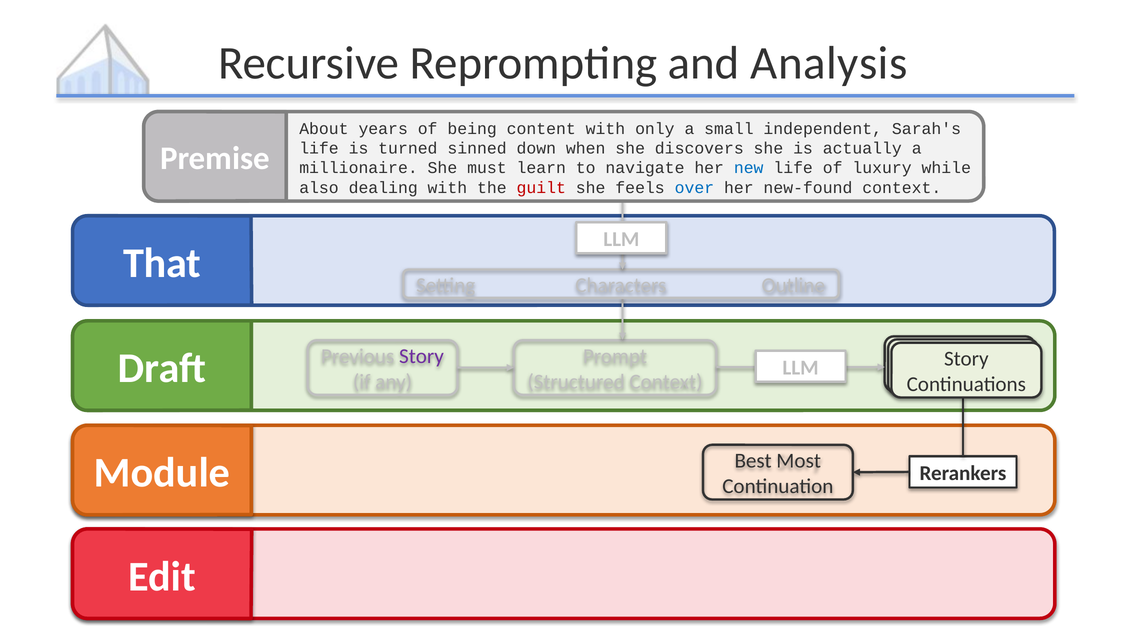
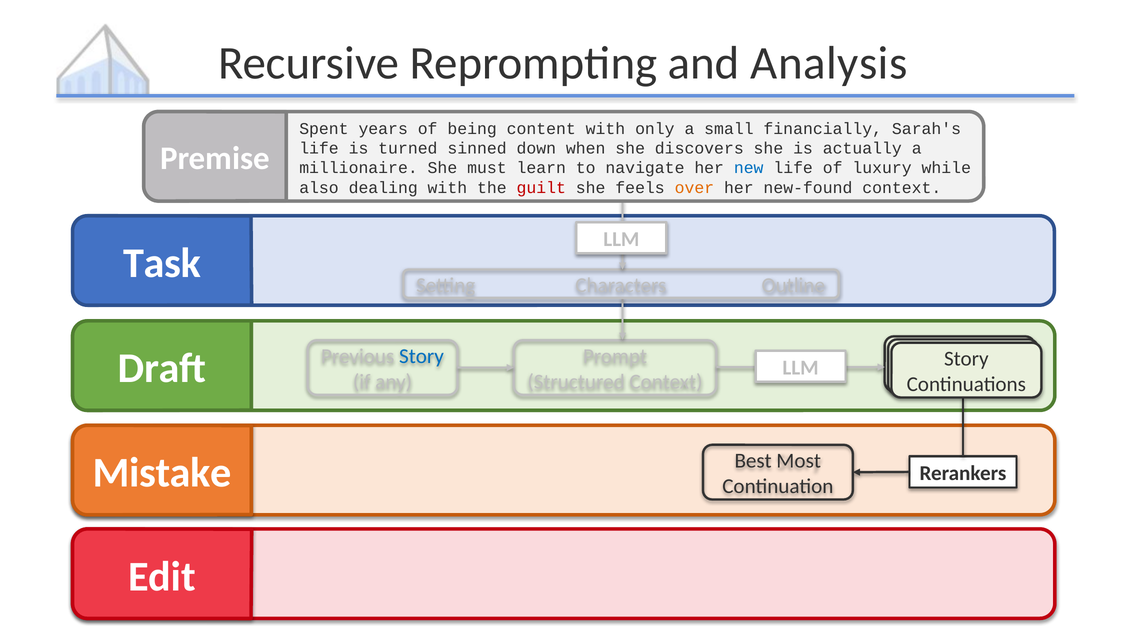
About: About -> Spent (324, 129)
independent: independent -> financially (823, 129)
over colour: blue -> orange (694, 188)
That: That -> Task (162, 263)
Story colour: purple -> blue (421, 356)
Module: Module -> Mistake (162, 473)
